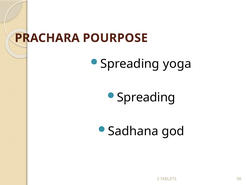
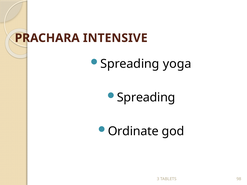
POURPOSE: POURPOSE -> INTENSIVE (115, 38)
Sadhana: Sadhana -> Ordinate (133, 131)
